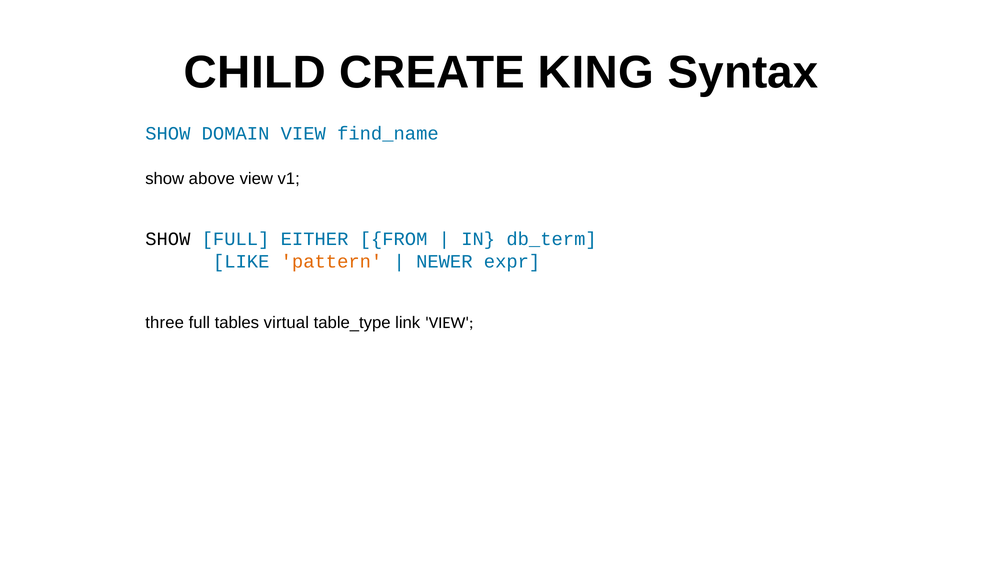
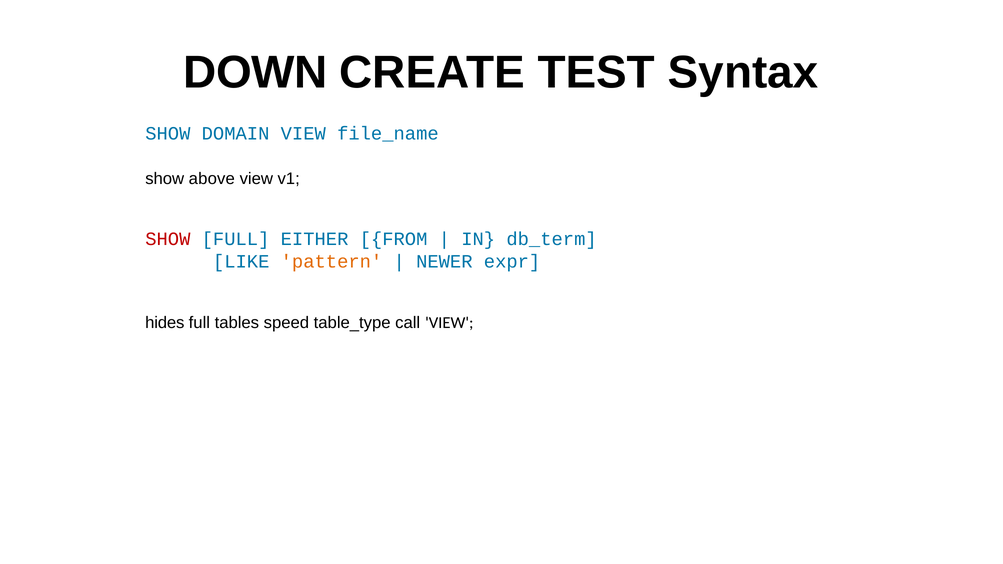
CHILD: CHILD -> DOWN (255, 73)
KING: KING -> TEST (596, 73)
find_name: find_name -> file_name (388, 134)
SHOW colour: black -> red (168, 239)
three: three -> hides (165, 323)
virtual: virtual -> speed (286, 323)
link: link -> call (408, 323)
